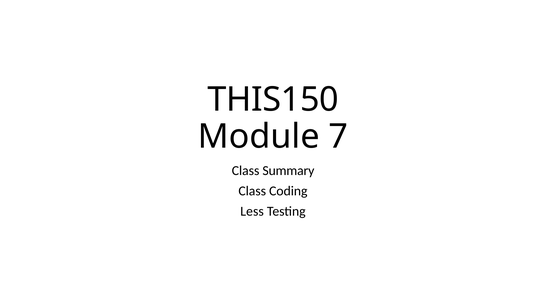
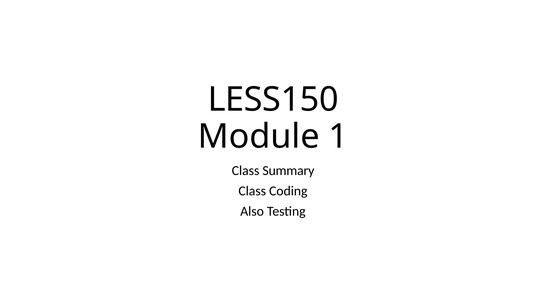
THIS150: THIS150 -> LESS150 (273, 100)
7: 7 -> 1 (338, 137)
Less: Less -> Also (252, 211)
